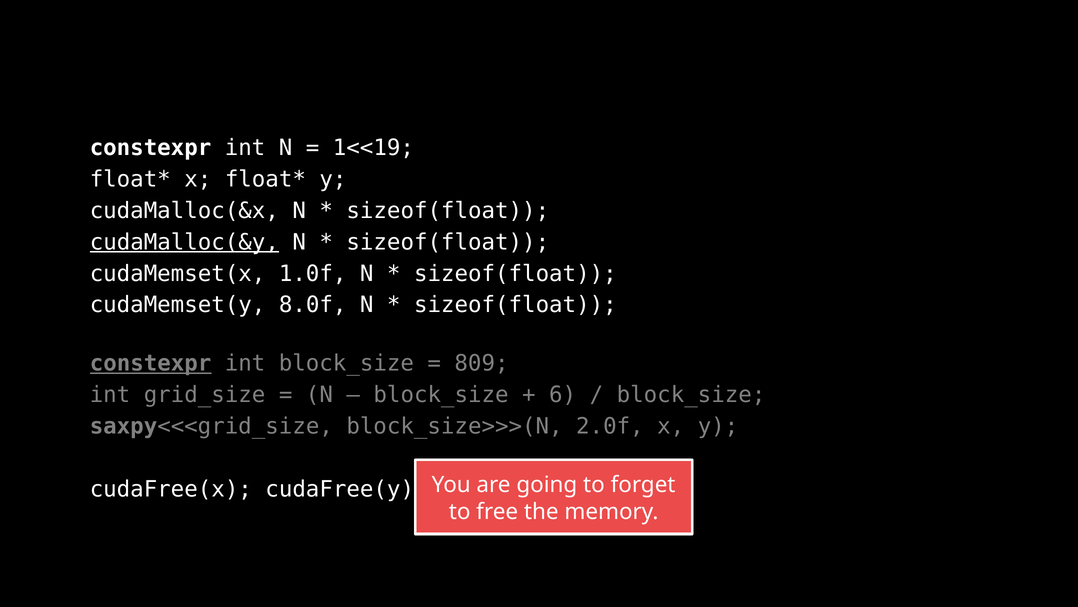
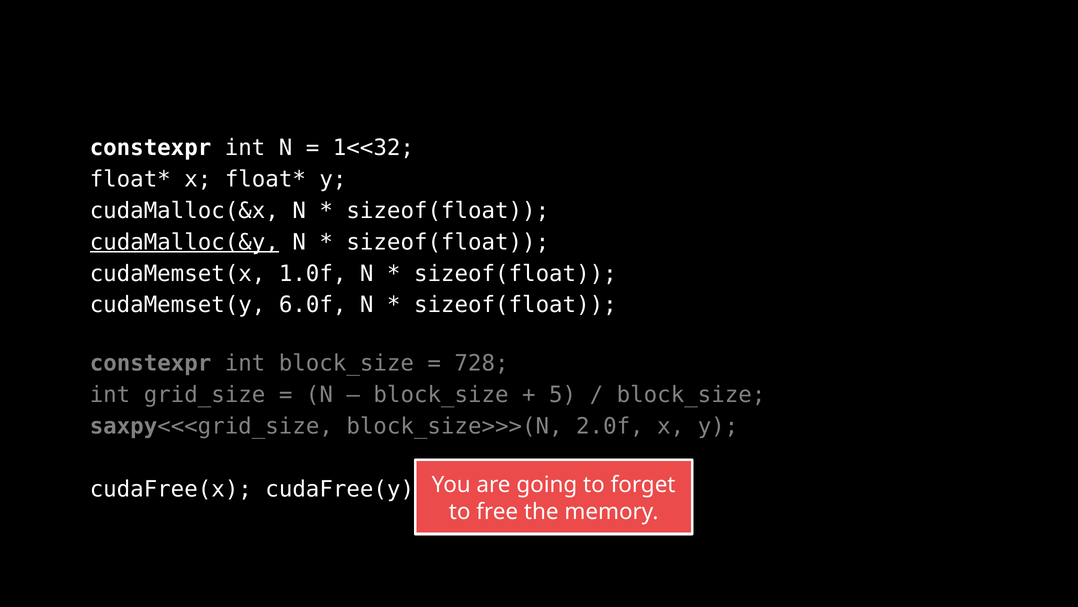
1<<19: 1<<19 -> 1<<32 (373, 148)
8.0f: 8.0f -> 6.0f (313, 305)
constexpr underline: present -> none (151, 363)
809: 809 -> 728 (482, 363)
6: 6 -> 5 (563, 395)
